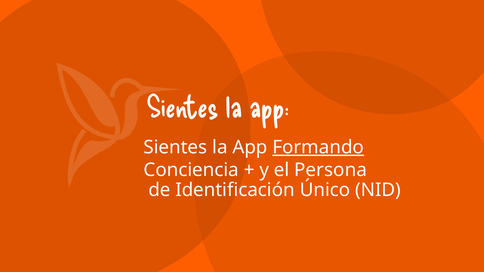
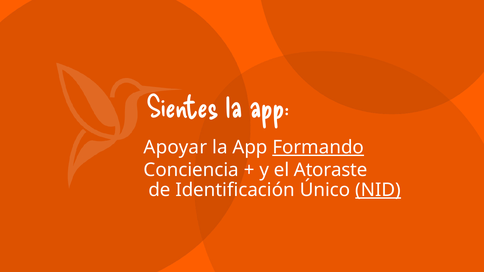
Sientes: Sientes -> Apoyar (175, 147)
Persona: Persona -> Atoraste (331, 170)
NID underline: none -> present (378, 190)
